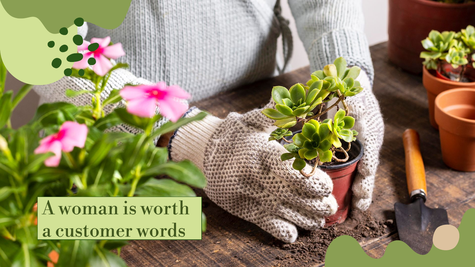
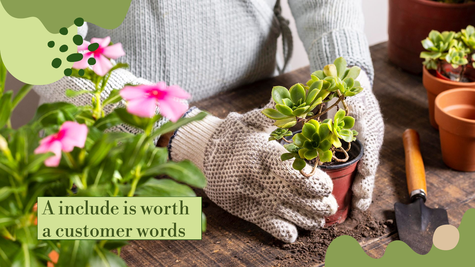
woman: woman -> include (89, 209)
